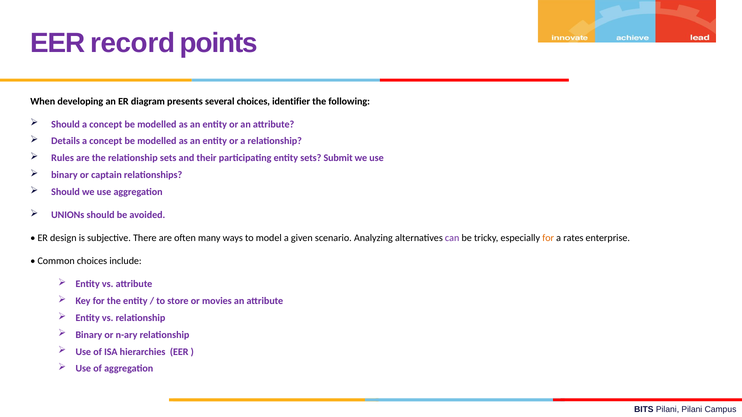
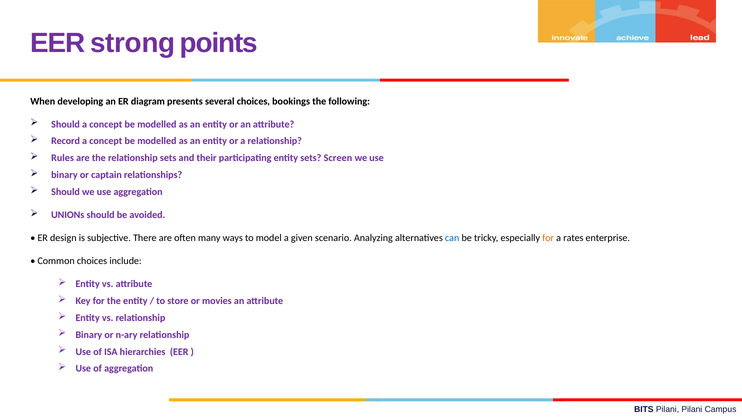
record: record -> strong (133, 43)
identifier: identifier -> bookings (291, 101)
Details: Details -> Record (66, 141)
Submit: Submit -> Screen (338, 158)
can colour: purple -> blue (452, 238)
